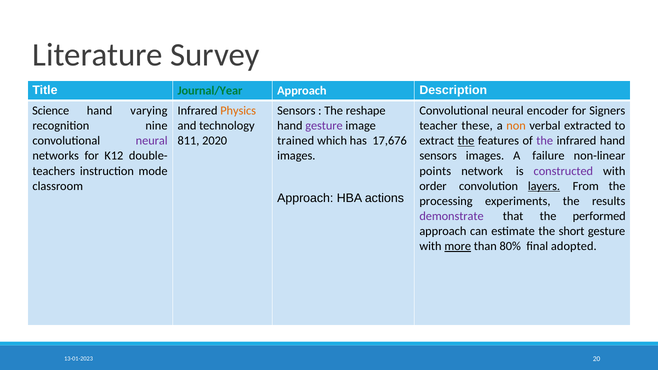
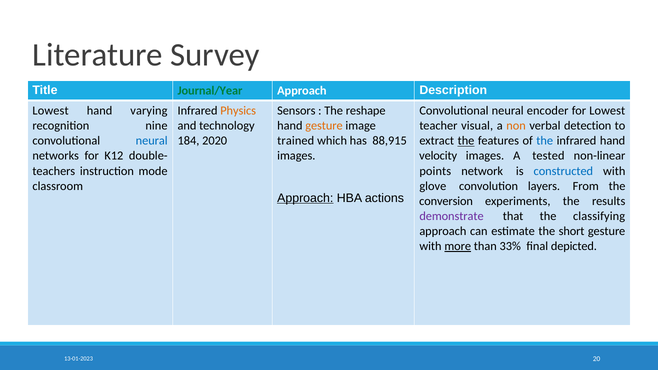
Science: Science -> Lowest (51, 111)
for Signers: Signers -> Lowest (607, 111)
gesture colour: purple -> orange (324, 126)
these: these -> visual (477, 126)
extracted: extracted -> detection (588, 126)
neural colour: purple -> blue (152, 141)
811: 811 -> 184 (188, 141)
17,676: 17,676 -> 88,915 (390, 141)
the colour: purple -> blue (545, 141)
sensors: sensors -> velocity (438, 156)
failure: failure -> tested (548, 156)
constructed colour: purple -> blue (563, 171)
order: order -> glove (433, 186)
layers underline: present -> none (544, 186)
Approach underline: none -> present (305, 198)
processing: processing -> conversion (446, 201)
performed: performed -> classifying (599, 216)
80%: 80% -> 33% (510, 246)
adopted: adopted -> depicted (574, 246)
